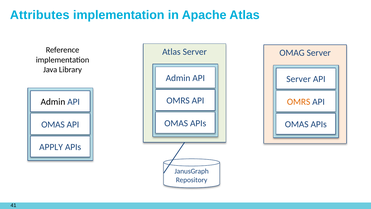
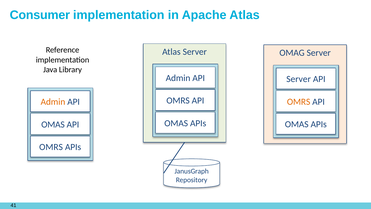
Attributes: Attributes -> Consumer (40, 15)
Admin colour: black -> orange (53, 102)
APPLY: APPLY -> OMRS (51, 147)
